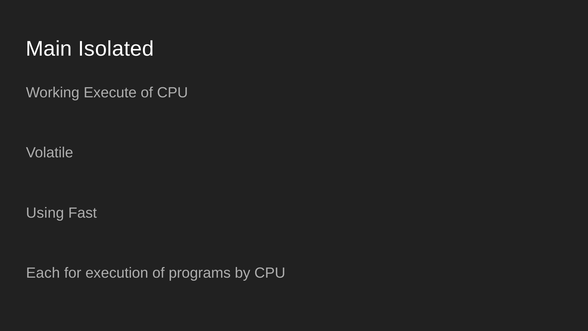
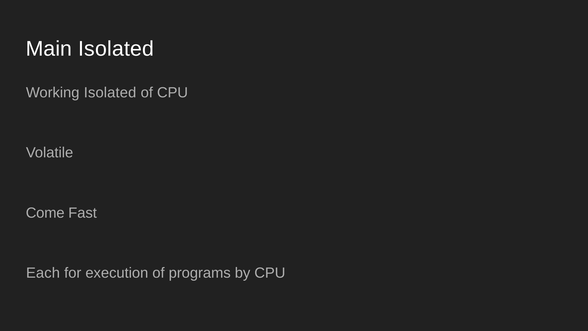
Working Execute: Execute -> Isolated (110, 92)
Using: Using -> Come (45, 213)
